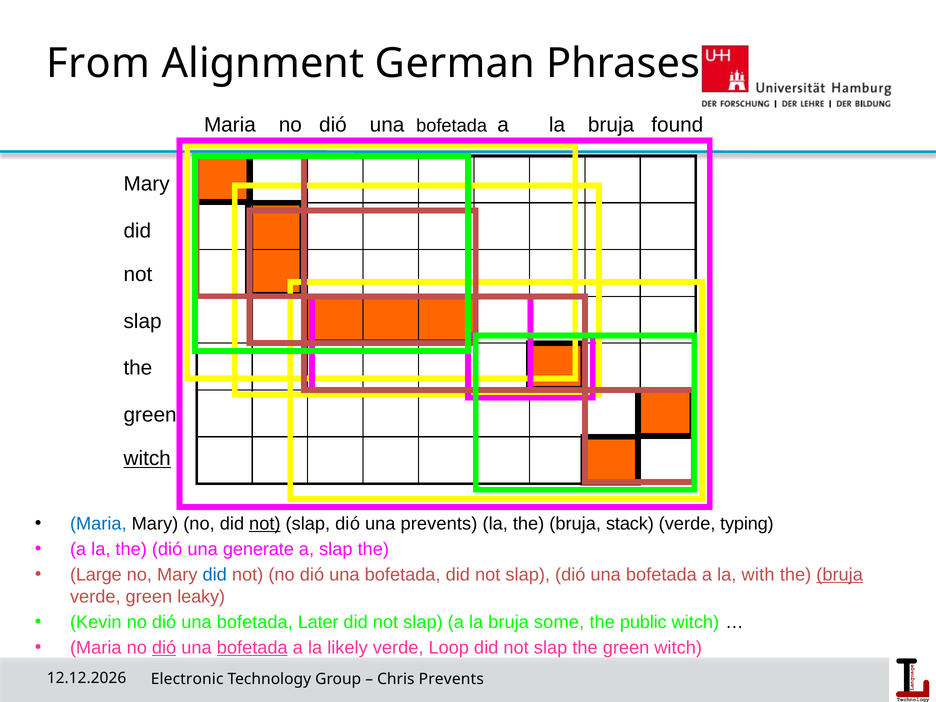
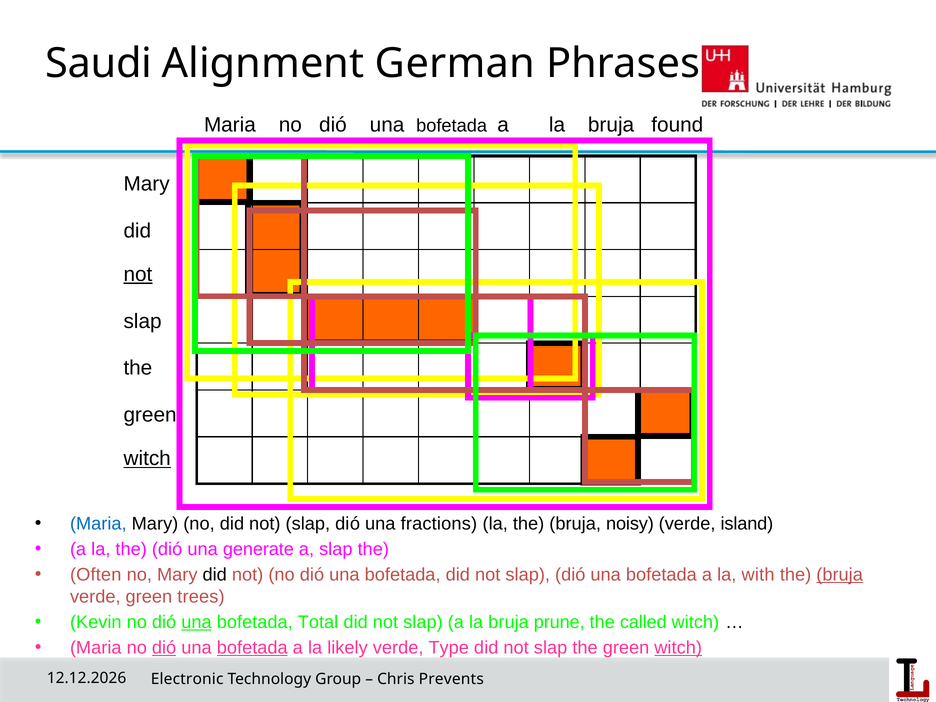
From: From -> Saudi (99, 64)
not underline: none -> present (138, 274)
not underline: present -> none (265, 524)
una prevents: prevents -> fractions (439, 524)
stack: stack -> noisy (630, 524)
typing: typing -> island (747, 524)
Large: Large -> Often (96, 575)
did colour: blue -> black (215, 575)
leaky: leaky -> trees (201, 597)
una underline: none -> present (197, 622)
Later: Later -> Total (318, 622)
some: some -> prune (559, 622)
public: public -> called (643, 622)
Loop: Loop -> Type (449, 648)
witch underline: none -> present (678, 648)
